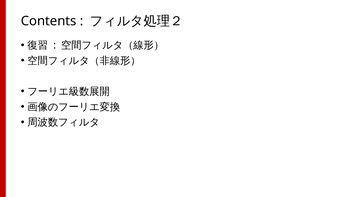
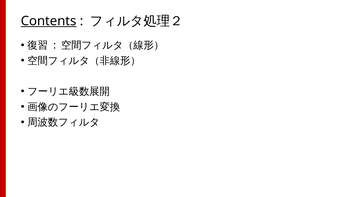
Contents underline: none -> present (49, 21)
